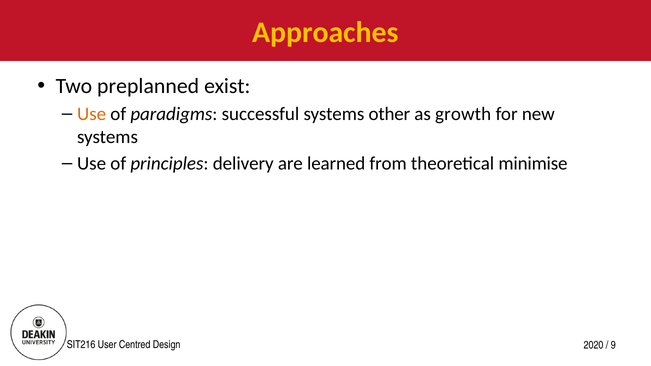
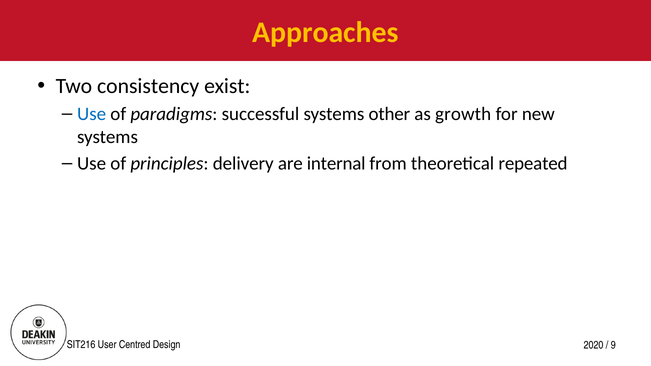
preplanned: preplanned -> consistency (148, 86)
Use colour: orange -> blue (92, 114)
learned: learned -> internal (336, 164)
minimise: minimise -> repeated (533, 164)
